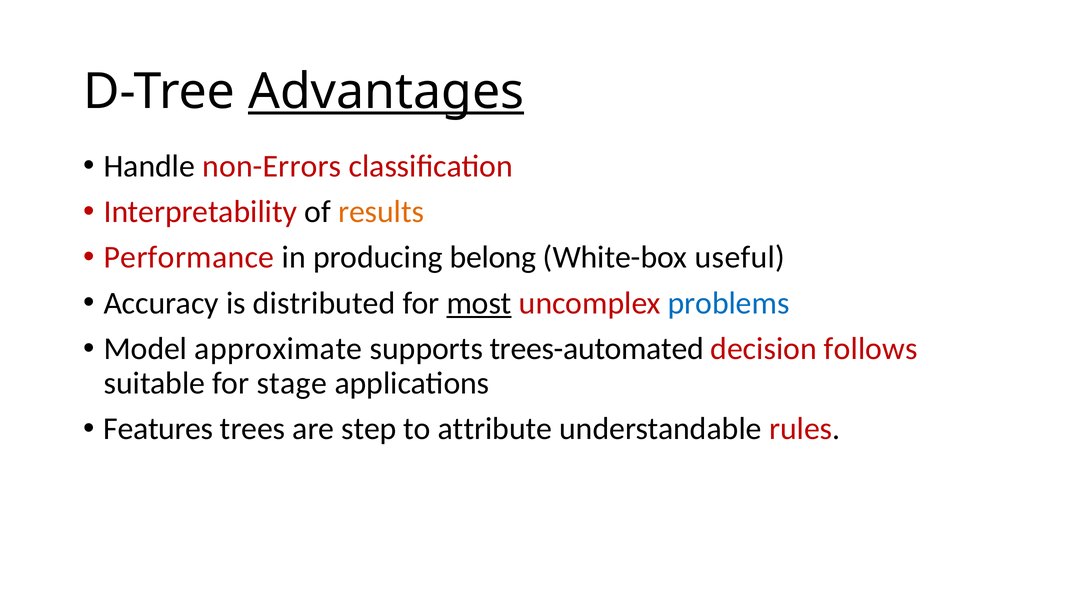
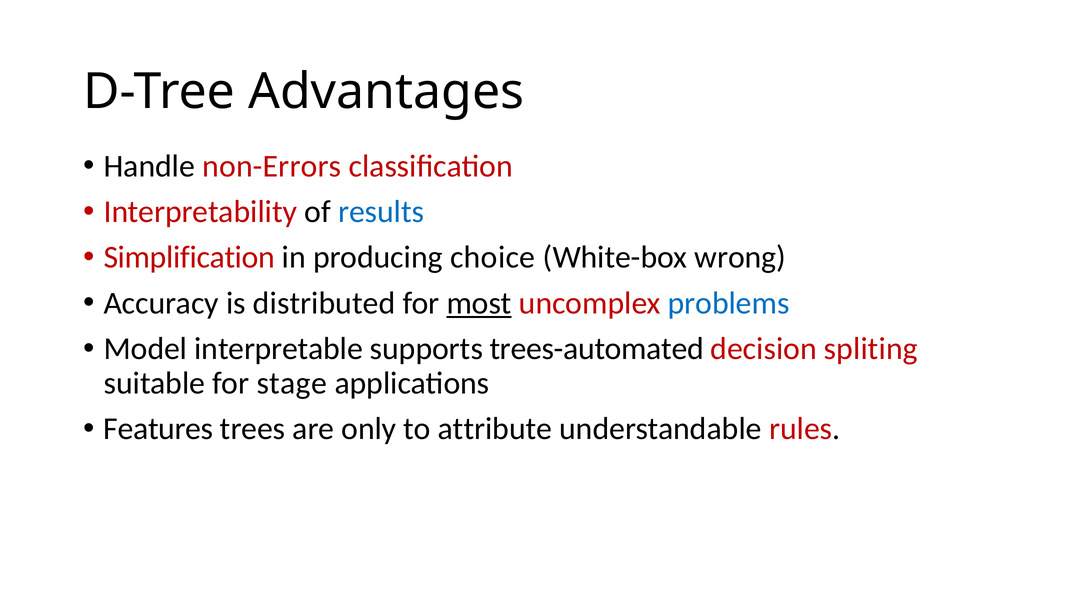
Advantages underline: present -> none (386, 92)
results colour: orange -> blue (381, 212)
Performance: Performance -> Simplification (189, 258)
belong: belong -> choice (493, 258)
useful: useful -> wrong (740, 258)
approximate: approximate -> interpretable (279, 349)
follows: follows -> spliting (871, 349)
step: step -> only (369, 429)
